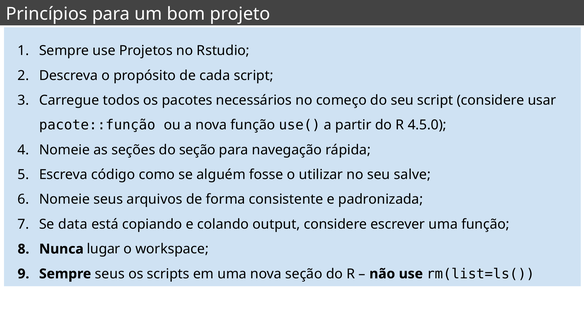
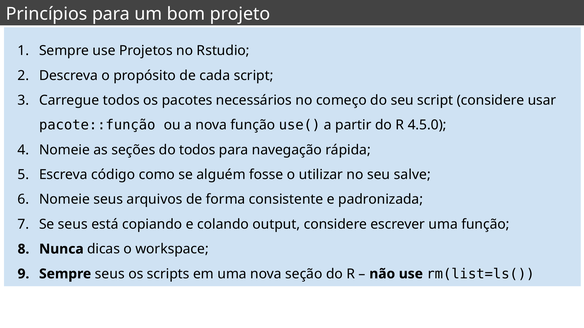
do seção: seção -> todos (197, 150)
Se data: data -> seus (73, 225)
lugar: lugar -> dicas (104, 249)
